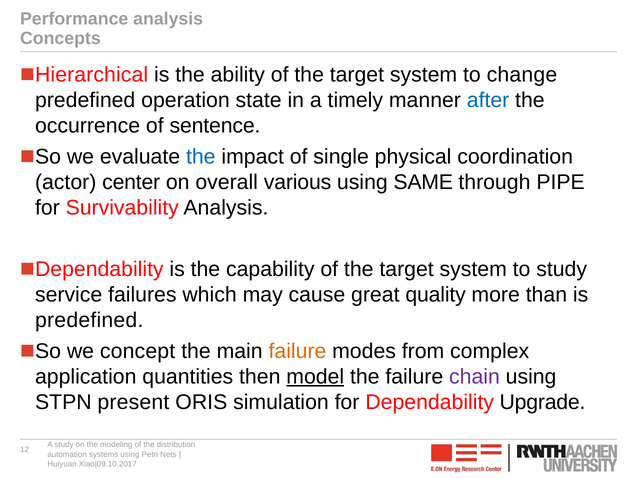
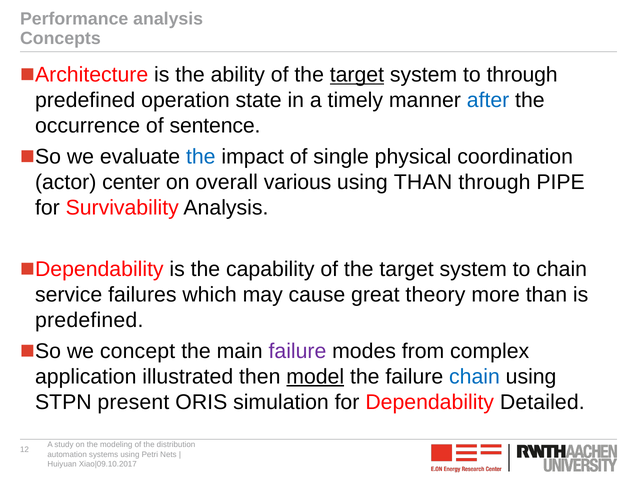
Hierarchical: Hierarchical -> Architecture (92, 75)
target underline: none -> present (357, 75)
to change: change -> through (522, 75)
using SAME: SAME -> THAN (423, 182)
to study: study -> chain (562, 269)
quality: quality -> theory (435, 295)
failure colour: orange -> purple (297, 351)
quantities: quantities -> illustrated (188, 376)
chain colour: purple -> blue (474, 376)
Upgrade: Upgrade -> Detailed (542, 402)
